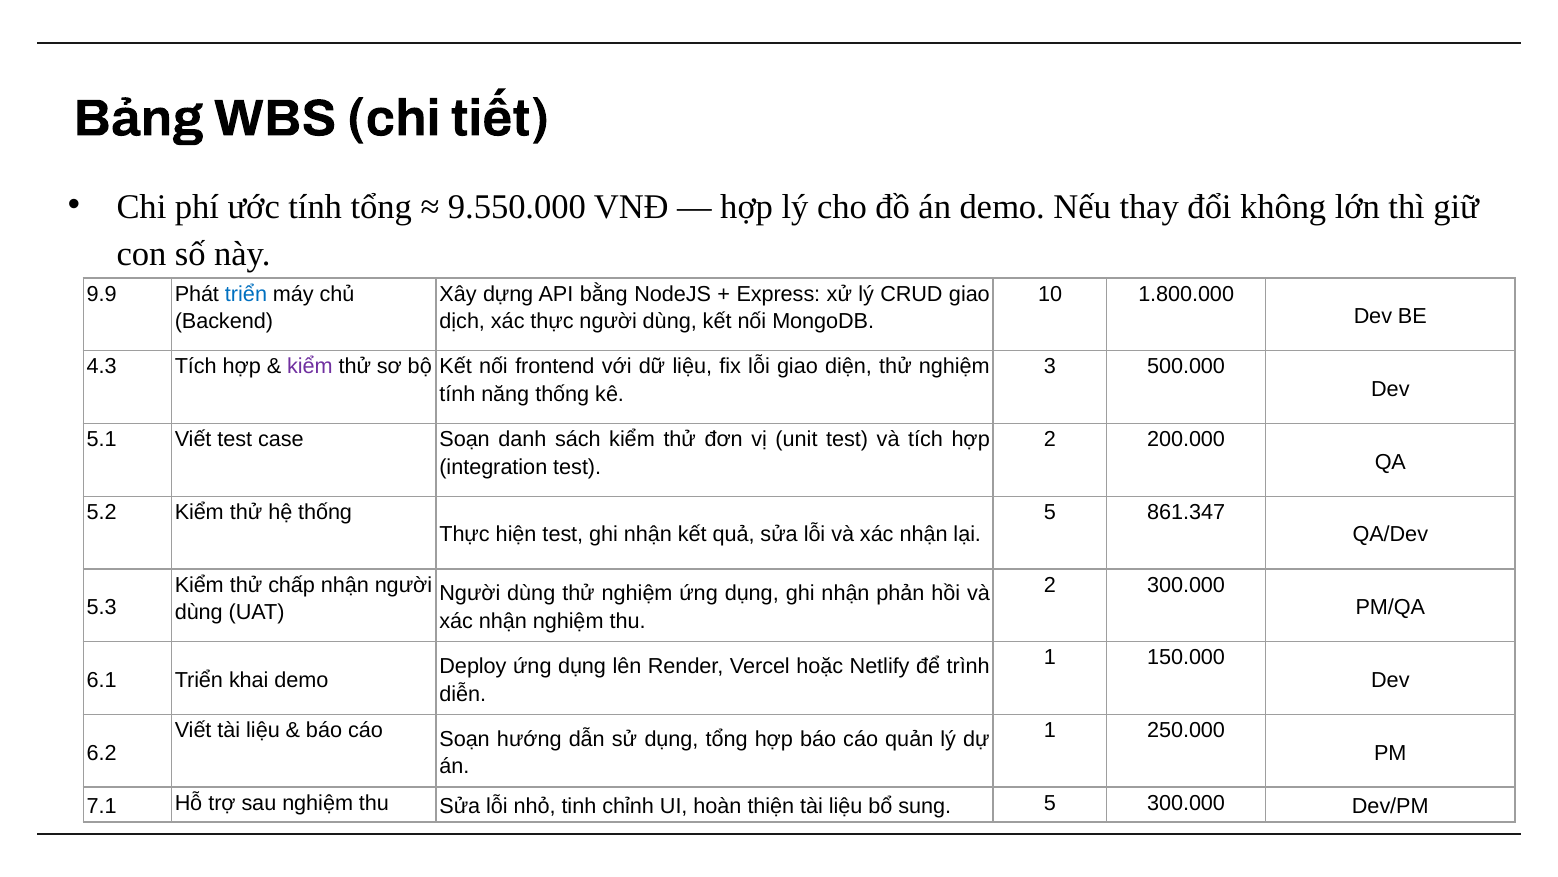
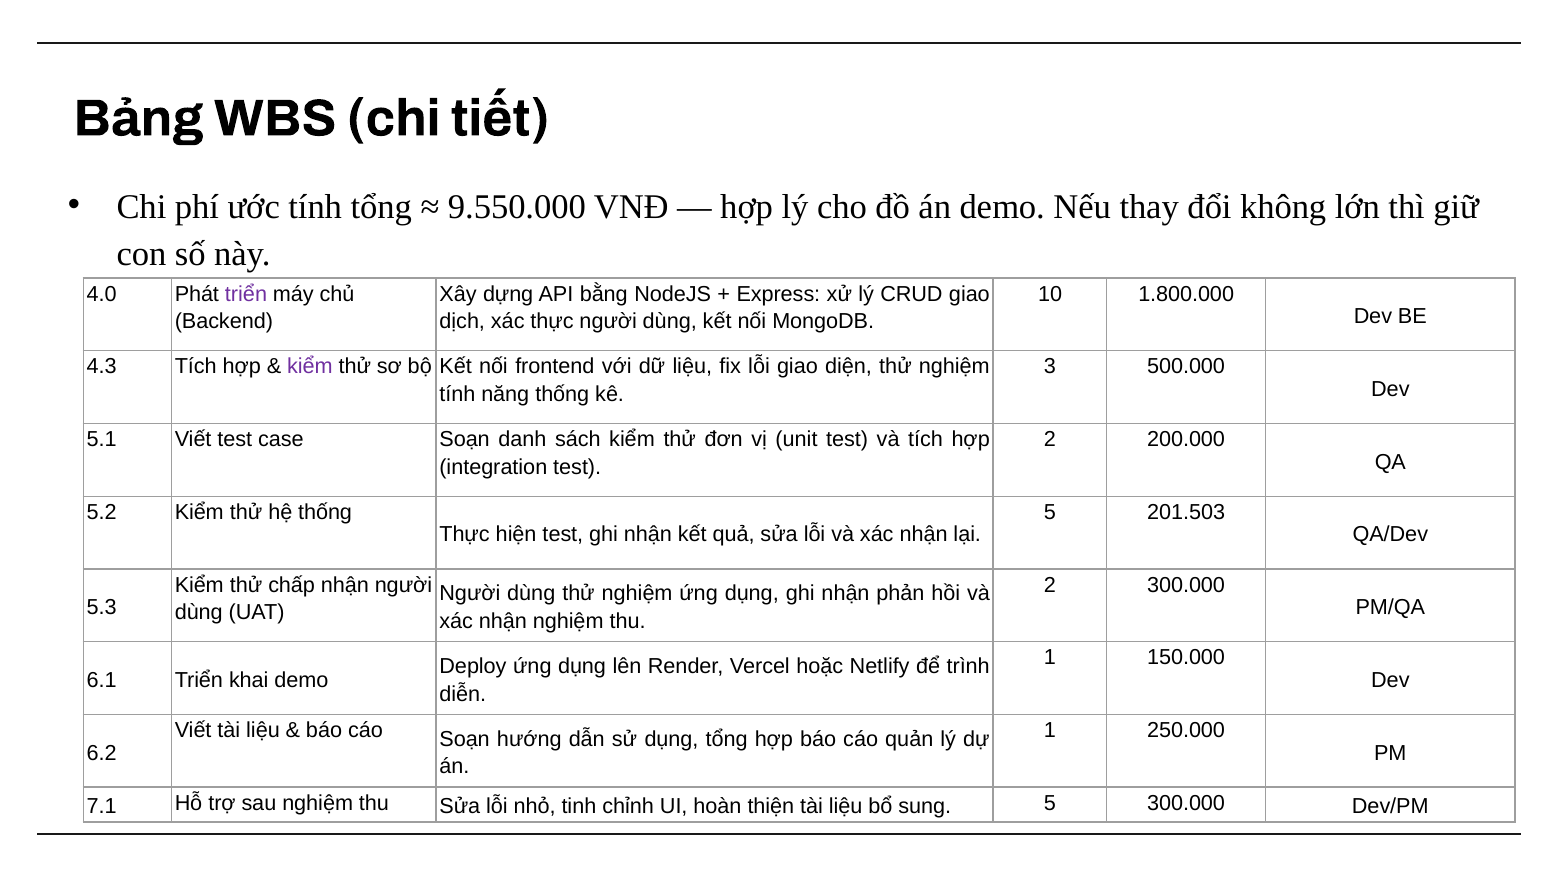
9.9: 9.9 -> 4.0 (102, 294)
triển colour: blue -> purple (246, 294)
861.347: 861.347 -> 201.503 (1186, 512)
